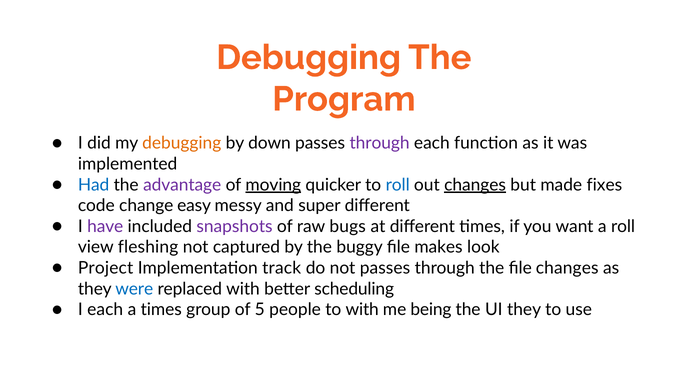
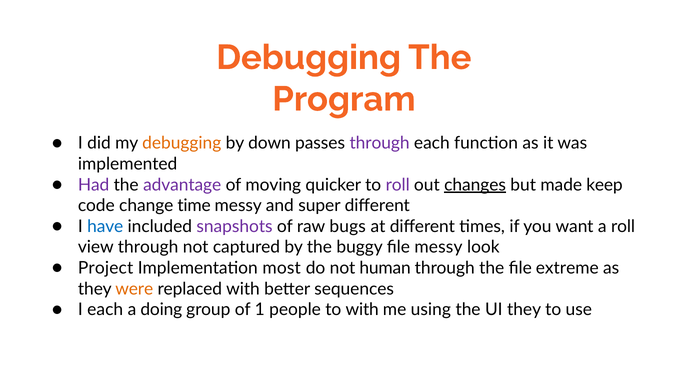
Had colour: blue -> purple (94, 185)
moving underline: present -> none (273, 185)
roll colour: blue -> purple (398, 185)
fixes: fixes -> keep (604, 185)
easy: easy -> time (194, 206)
have colour: purple -> blue (105, 227)
view fleshing: fleshing -> through (148, 247)
file makes: makes -> messy (438, 247)
track: track -> most (282, 268)
not passes: passes -> human (385, 268)
file changes: changes -> extreme (567, 268)
were colour: blue -> orange (134, 289)
scheduling: scheduling -> sequences (354, 289)
a times: times -> doing (161, 310)
5: 5 -> 1 (260, 310)
being: being -> using (431, 310)
